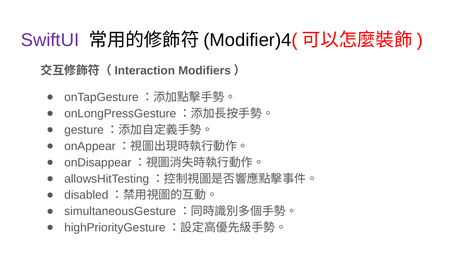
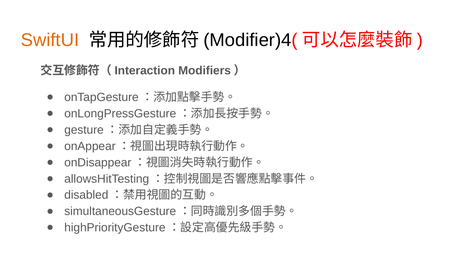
SwiftUI colour: purple -> orange (50, 40)
